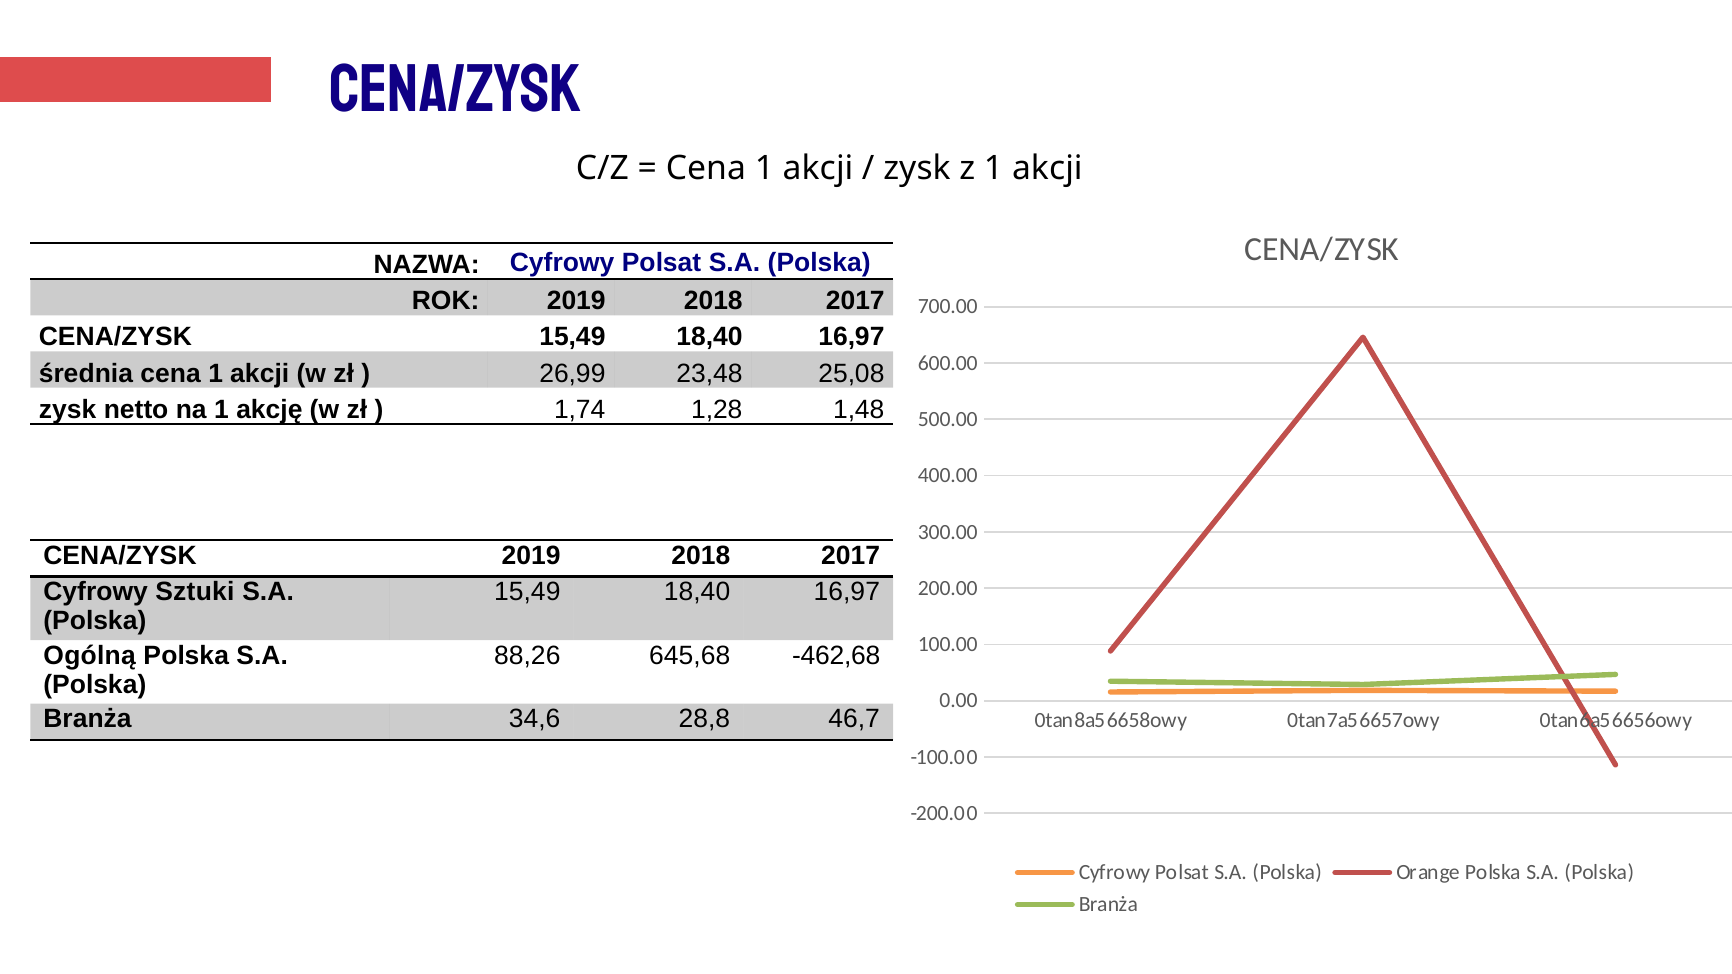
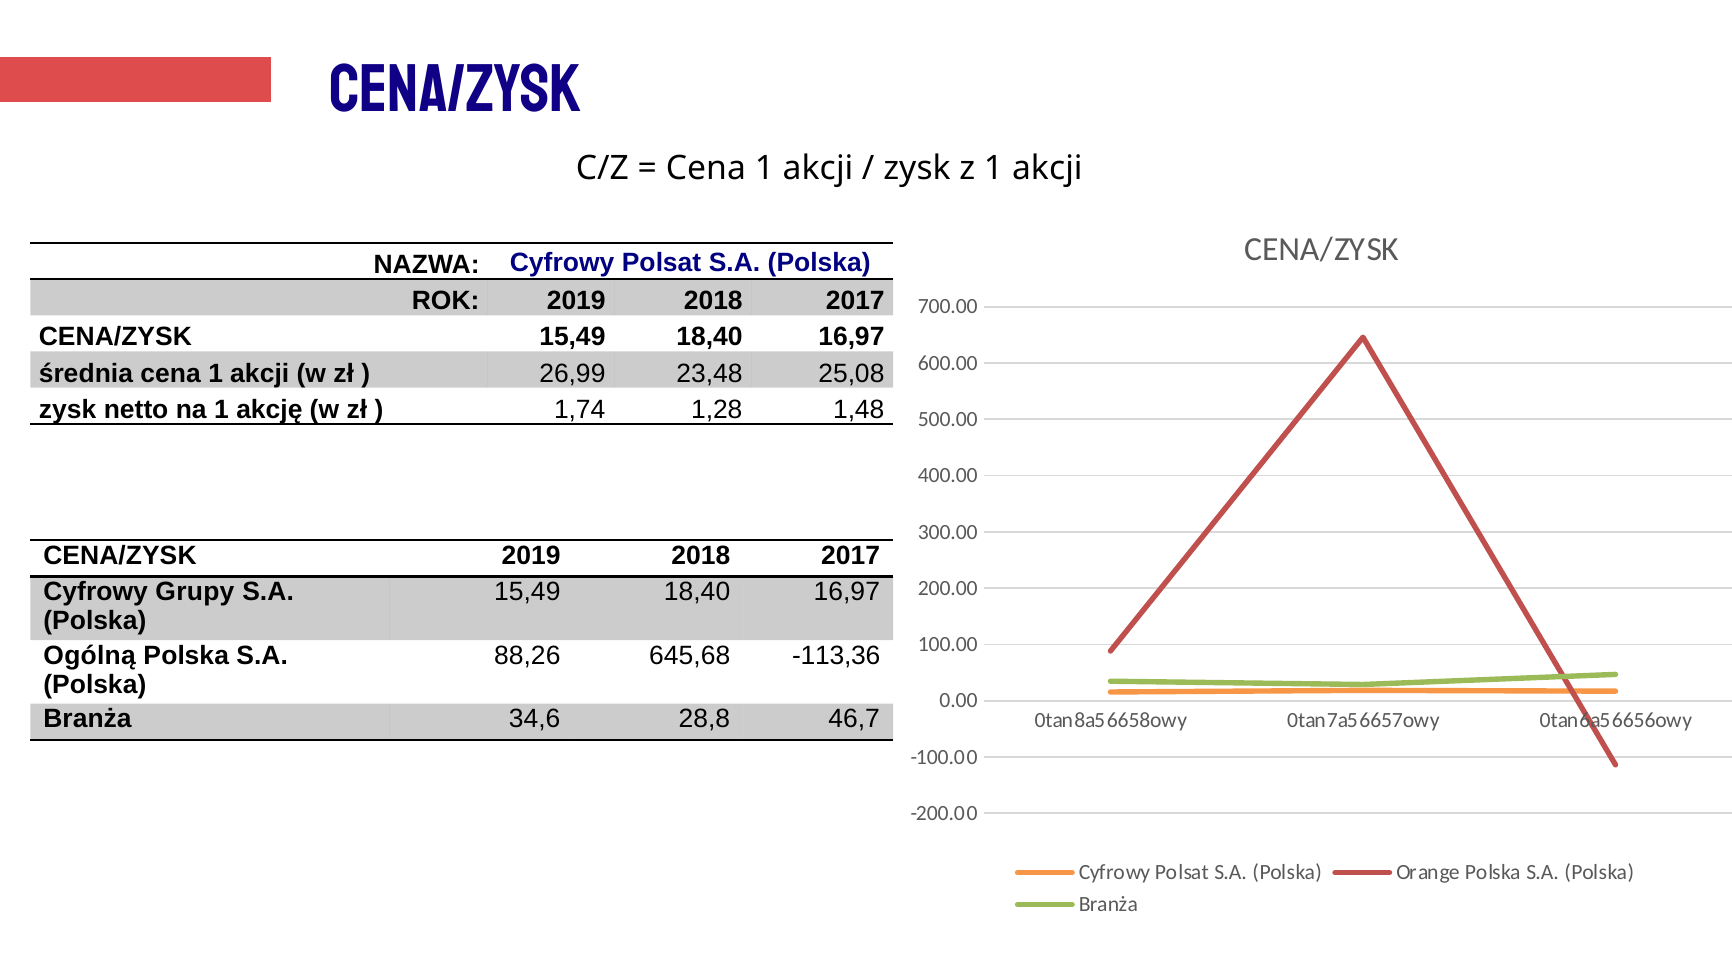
Sztuki: Sztuki -> Grupy (195, 592)
-462,68: -462,68 -> -113,36 (836, 655)
